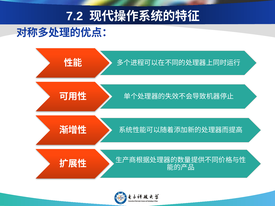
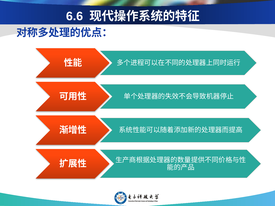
7.2: 7.2 -> 6.6 (75, 16)
